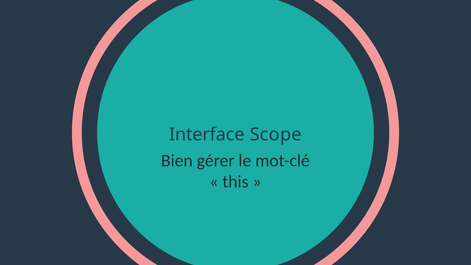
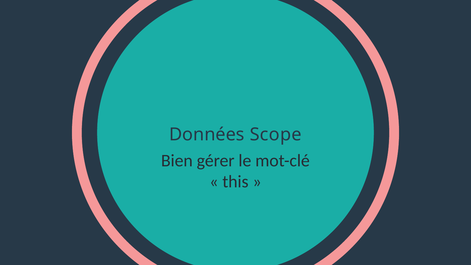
Interface: Interface -> Données (207, 135)
